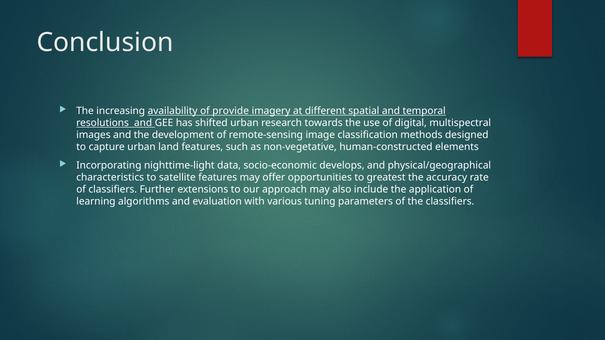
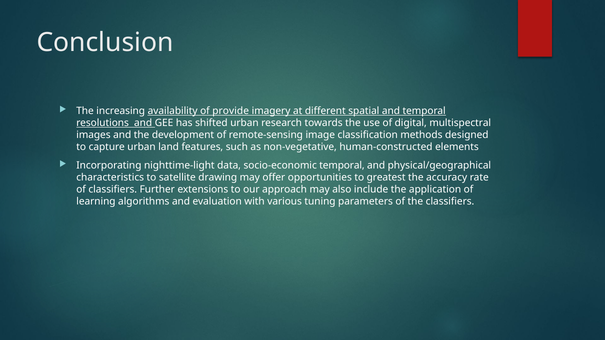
socio-economic develops: develops -> temporal (342, 165)
satellite features: features -> drawing (218, 178)
